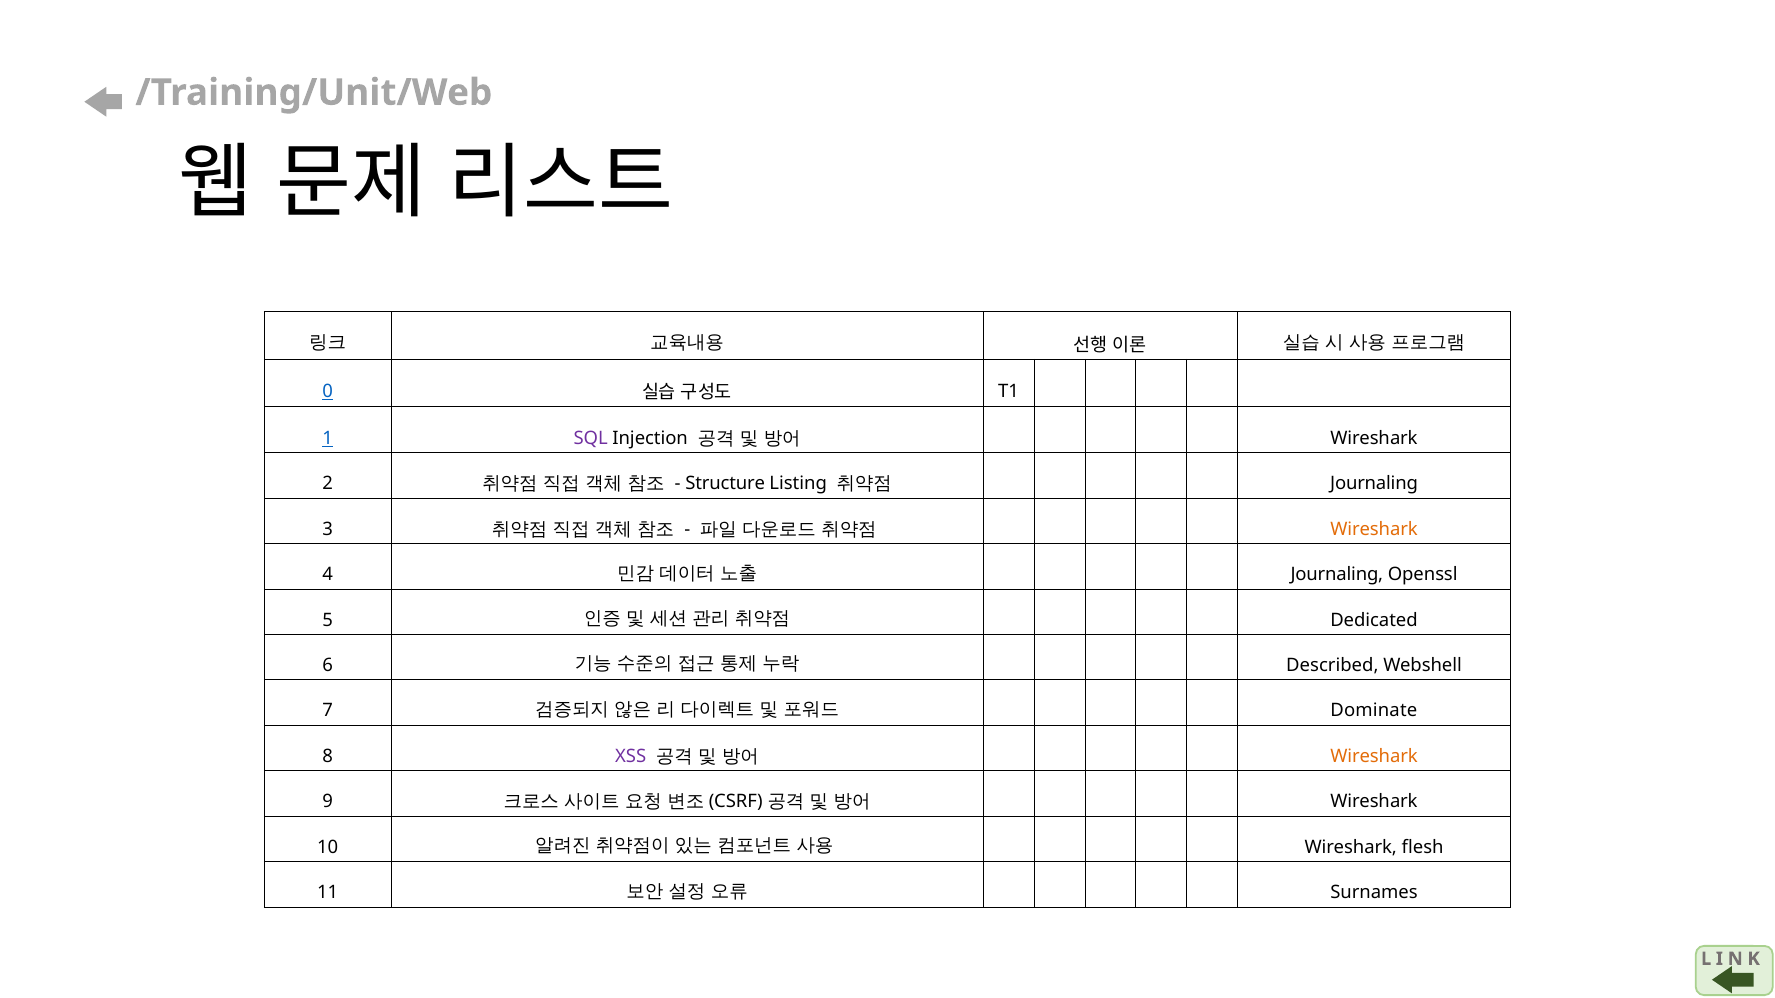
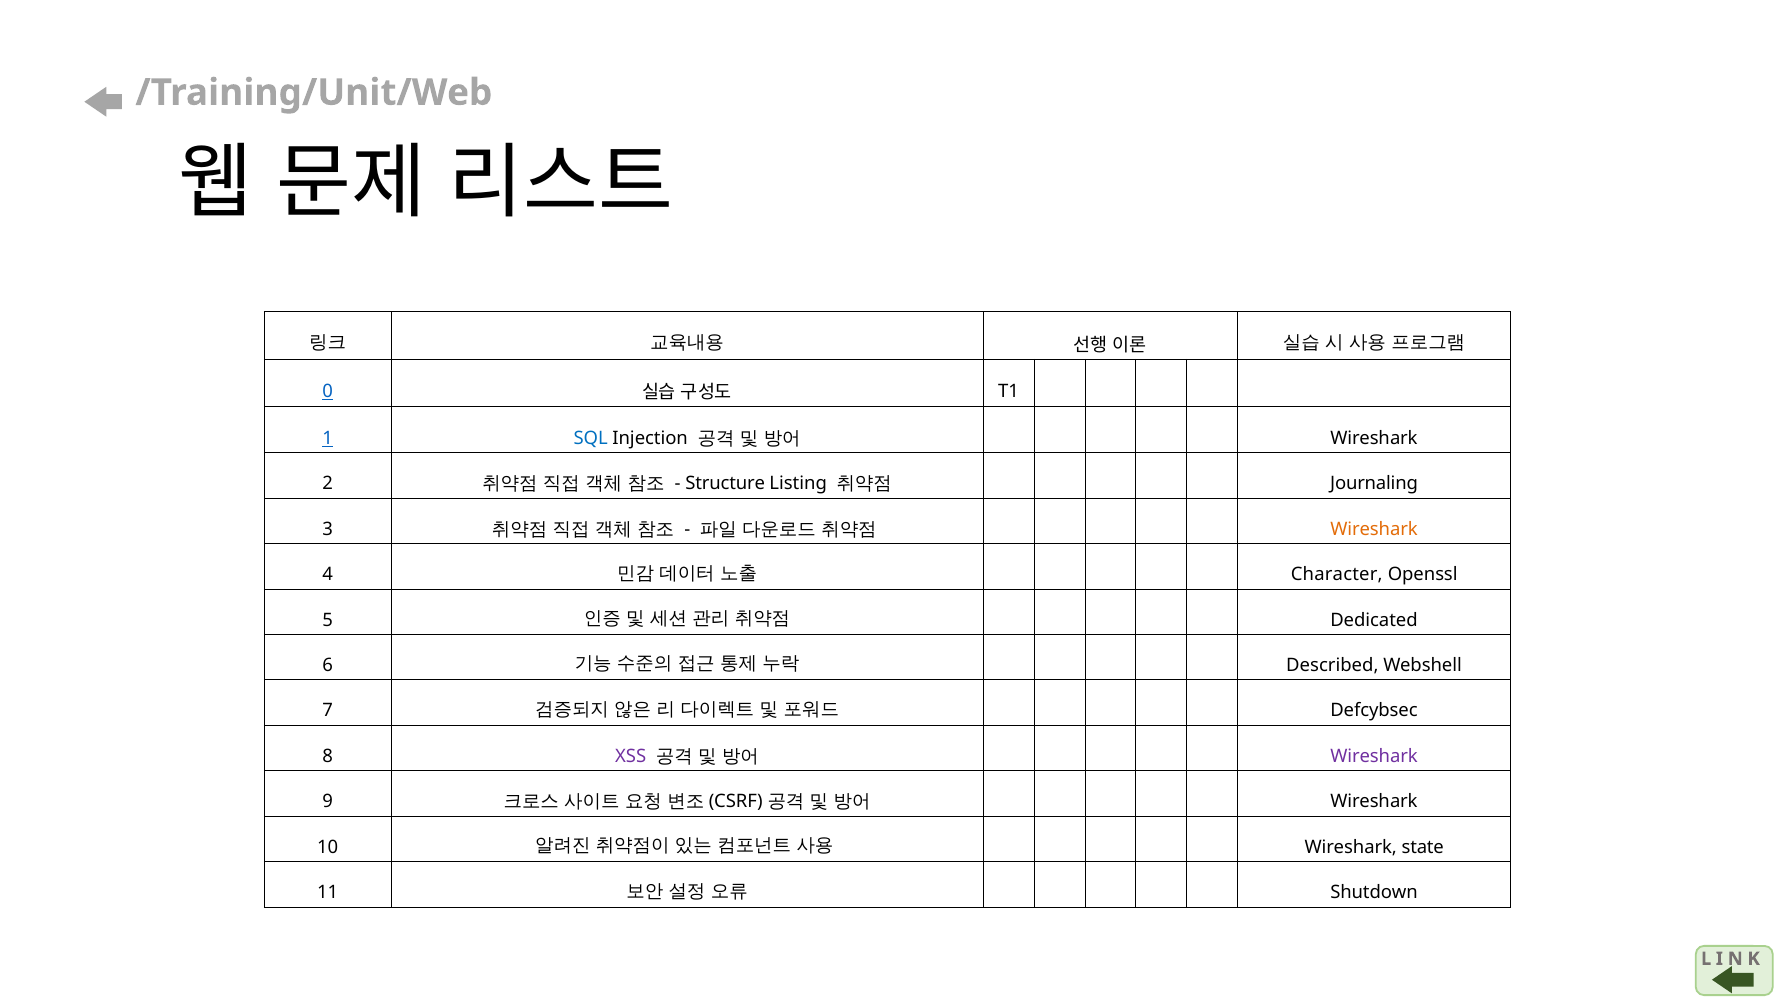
SQL colour: purple -> blue (591, 438)
Journaling: Journaling -> Character (1337, 575)
Dominate: Dominate -> Defcybsec (1374, 711)
Wireshark colour: orange -> purple (1374, 757)
flesh: flesh -> state (1423, 848)
Surnames: Surnames -> Shutdown (1374, 893)
